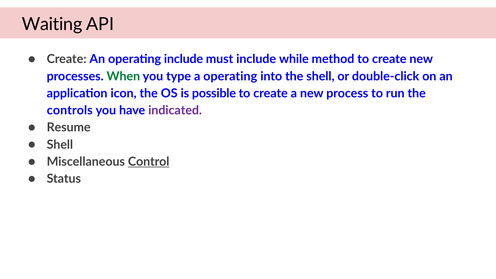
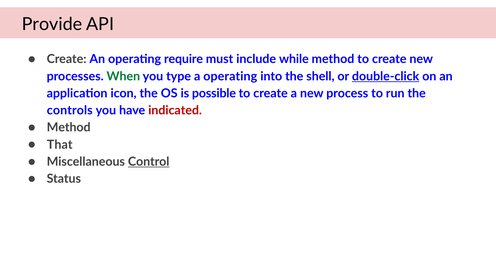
Waiting: Waiting -> Provide (52, 24)
operating include: include -> require (184, 59)
double-click underline: none -> present (386, 76)
indicated colour: purple -> red (175, 110)
Resume: Resume -> Method (69, 128)
Shell: Shell -> That (60, 145)
